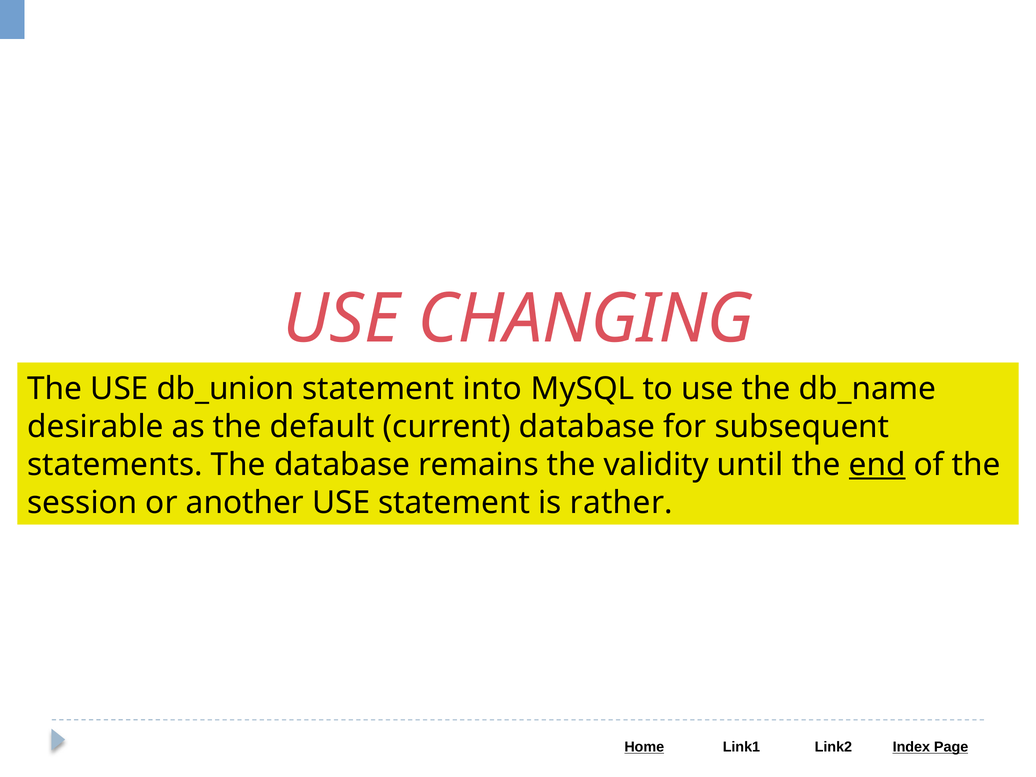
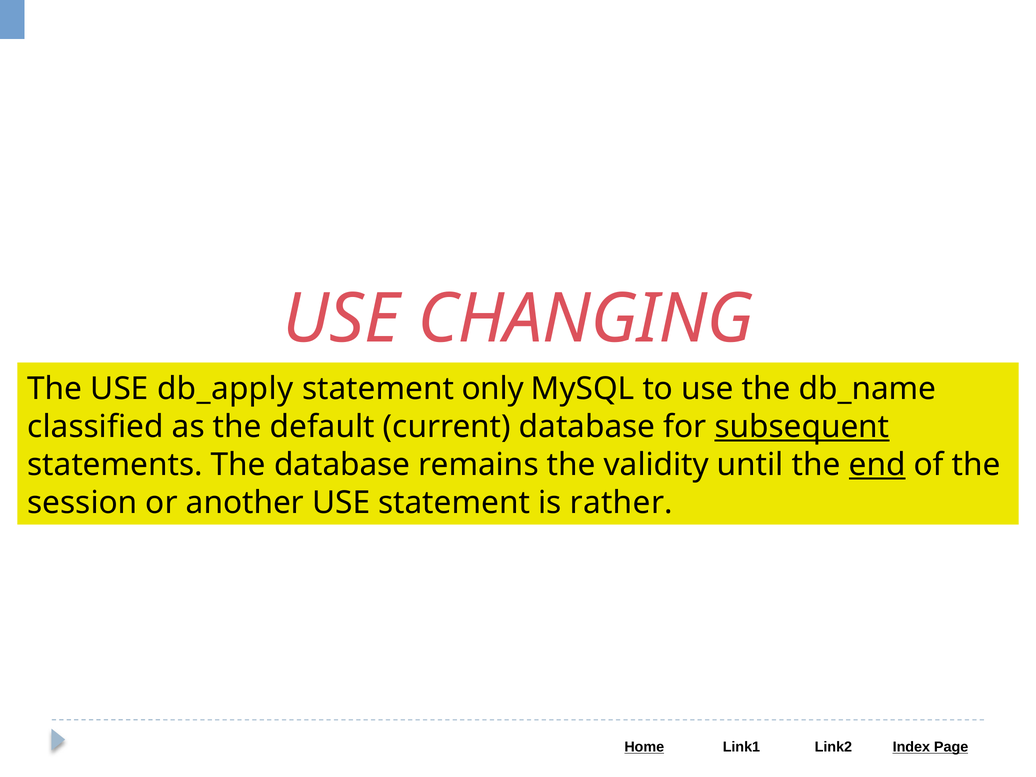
db_union: db_union -> db_apply (225, 389)
into: into -> only (493, 389)
desirable: desirable -> classified (96, 427)
subsequent underline: none -> present (802, 427)
